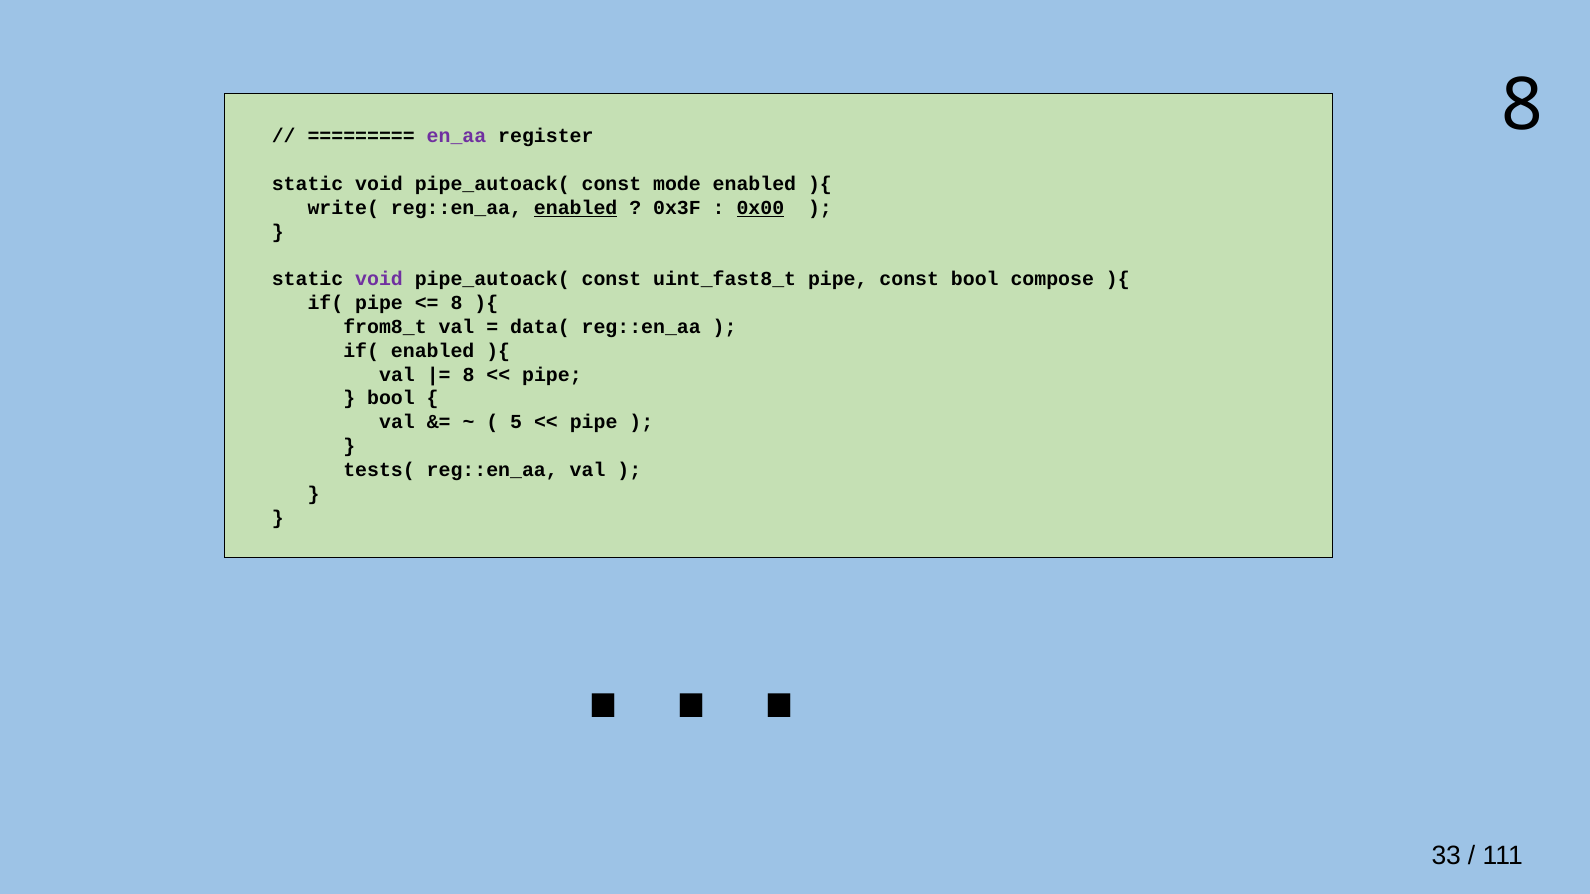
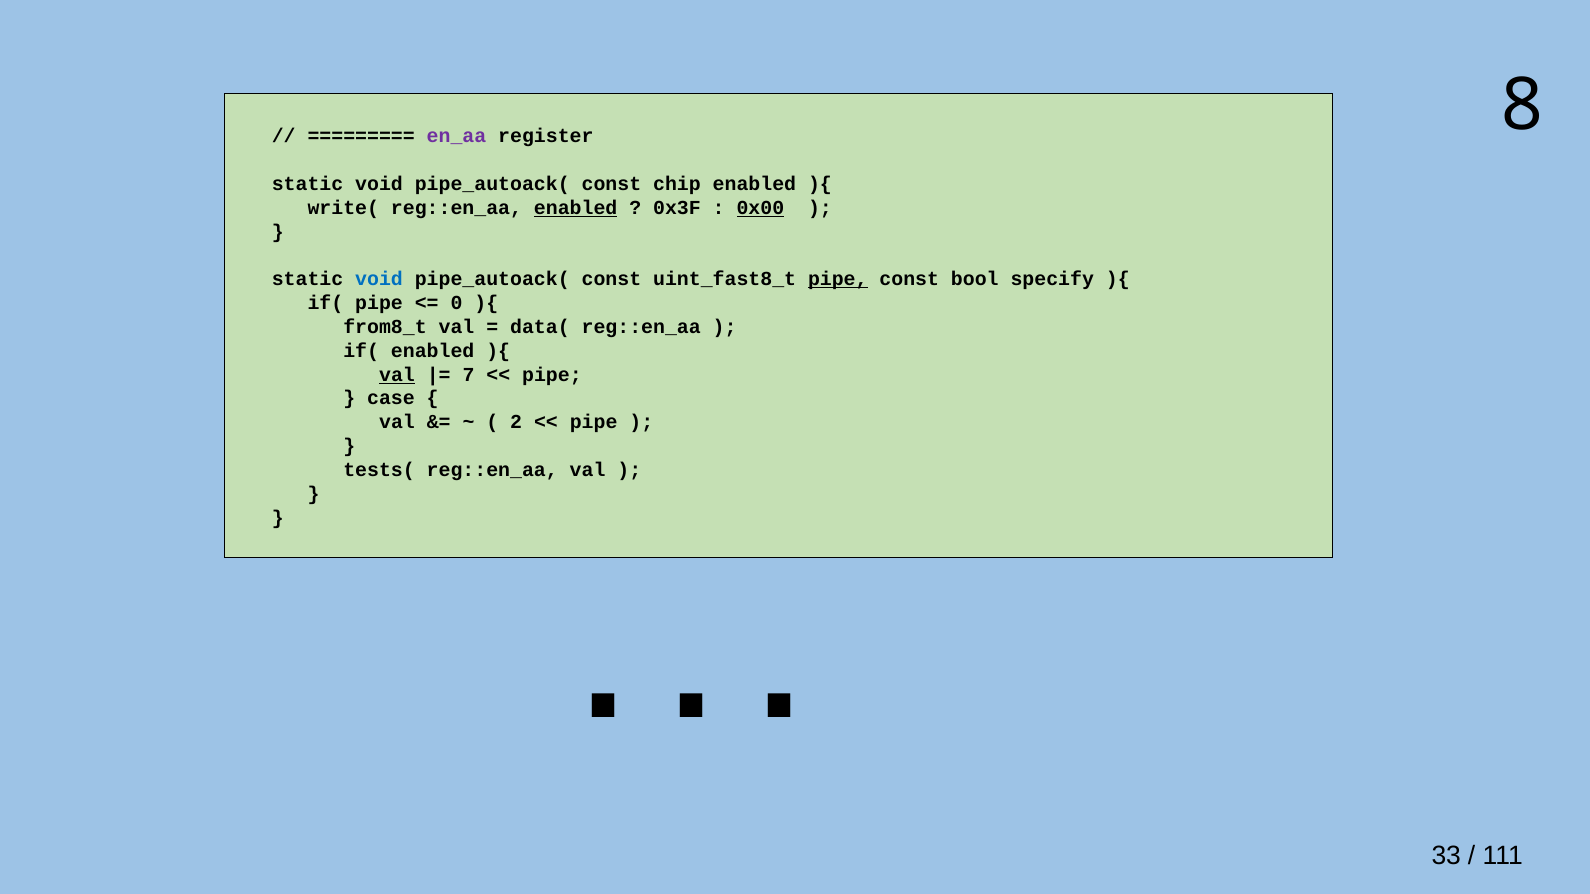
mode: mode -> chip (677, 184)
void colour: purple -> blue (379, 279)
pipe underline: none -> present (838, 279)
compose: compose -> specify (1052, 279)
8: 8 -> 0 (457, 303)
val underline: none -> present (397, 375)
8: 8 -> 7 (468, 375)
bool: bool -> case (391, 399)
5: 5 -> 2 (516, 422)
